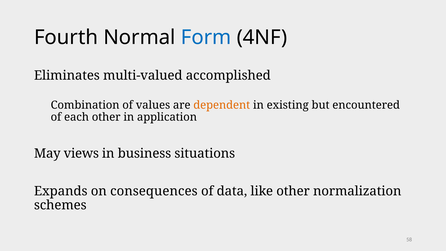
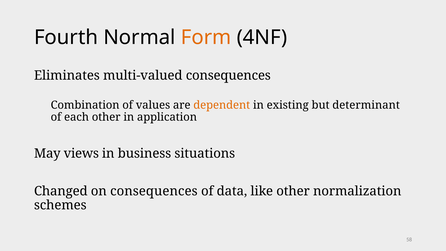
Form colour: blue -> orange (206, 37)
multi-valued accomplished: accomplished -> consequences (228, 75)
encountered: encountered -> determinant (366, 105)
Expands: Expands -> Changed (61, 191)
